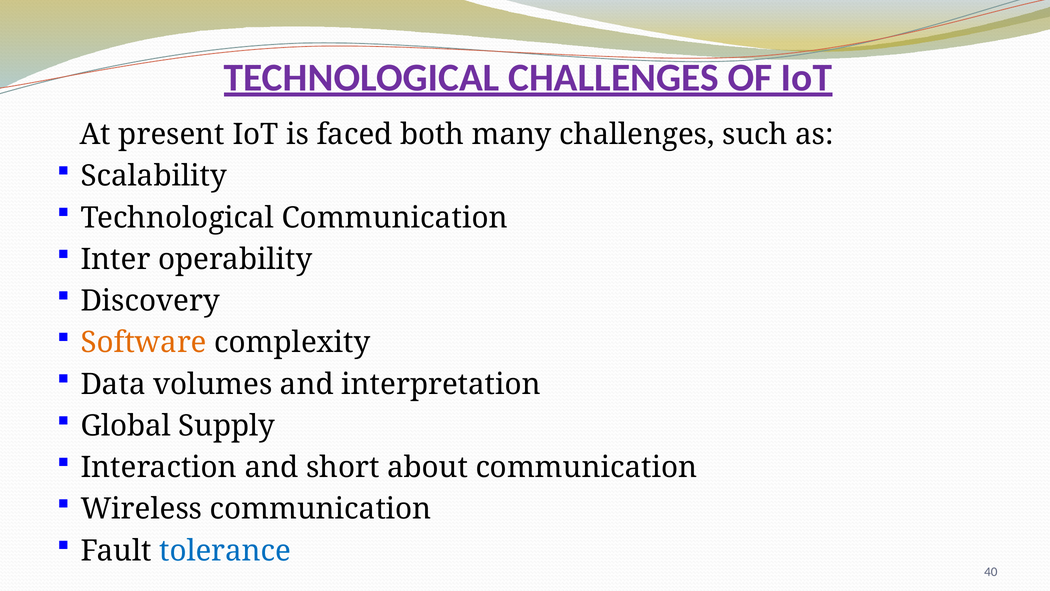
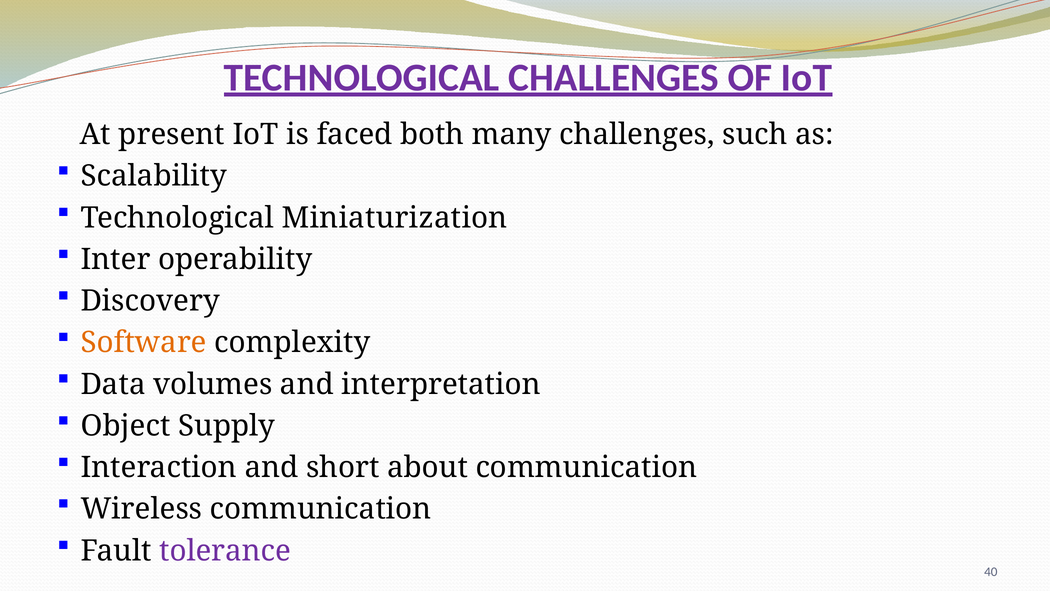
Technological Communication: Communication -> Miniaturization (395, 218)
Global: Global -> Object (126, 426)
tolerance colour: blue -> purple (225, 550)
